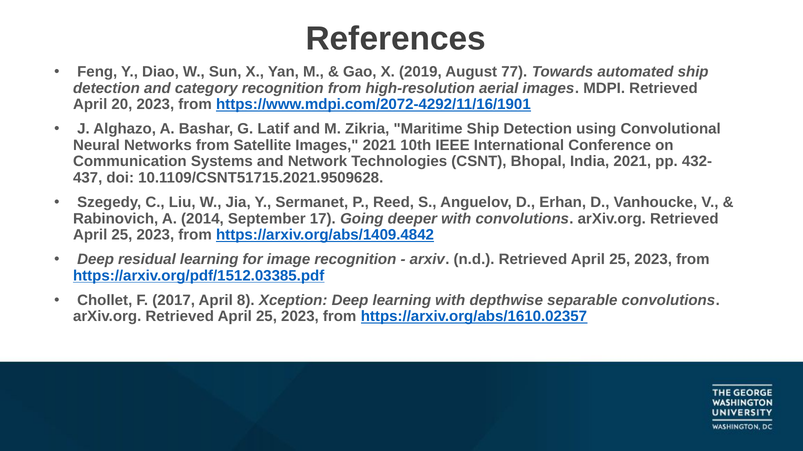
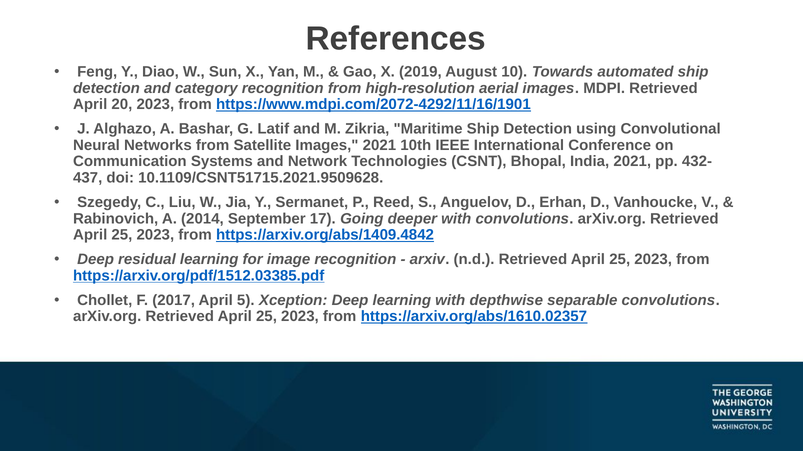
77: 77 -> 10 (514, 72)
8: 8 -> 5 (246, 301)
